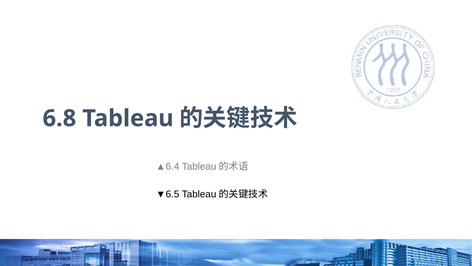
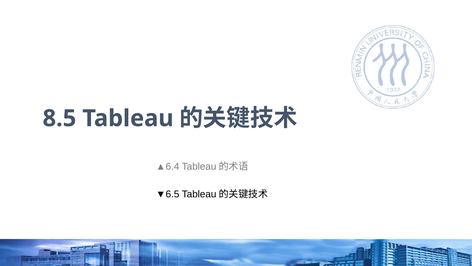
6.8: 6.8 -> 8.5 (59, 118)
